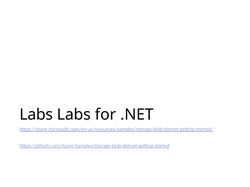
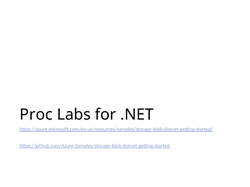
Labs: Labs -> Proc (36, 115)
